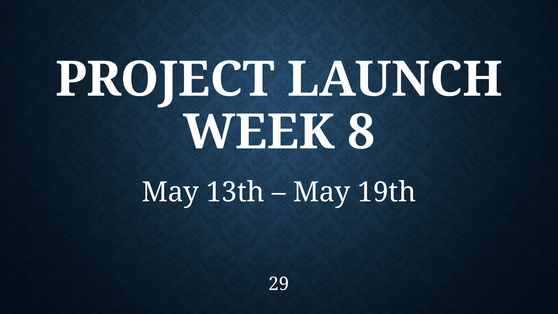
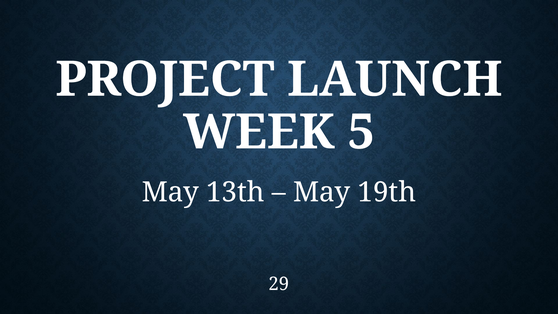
8: 8 -> 5 (361, 132)
